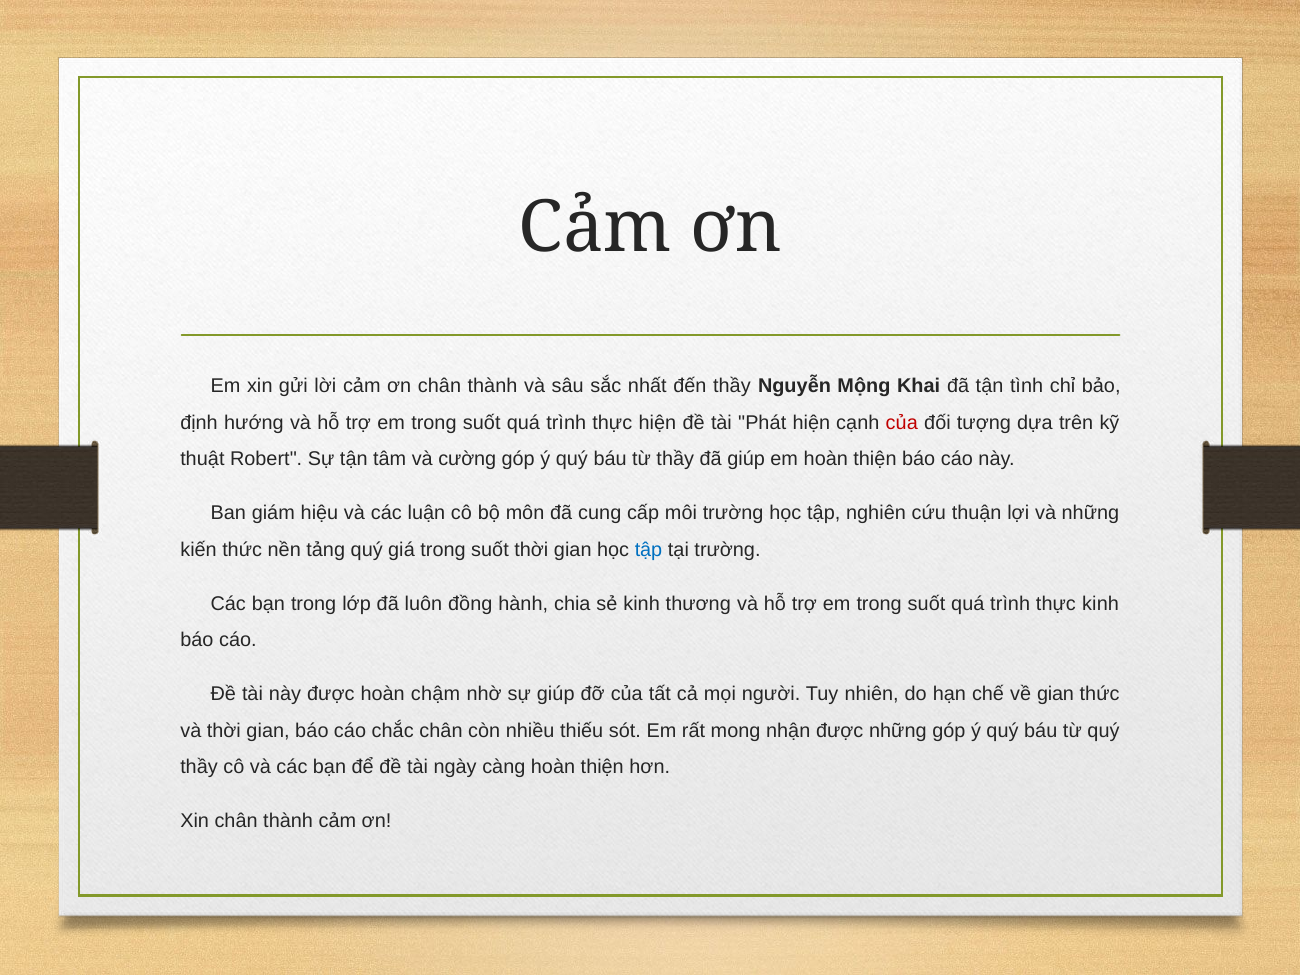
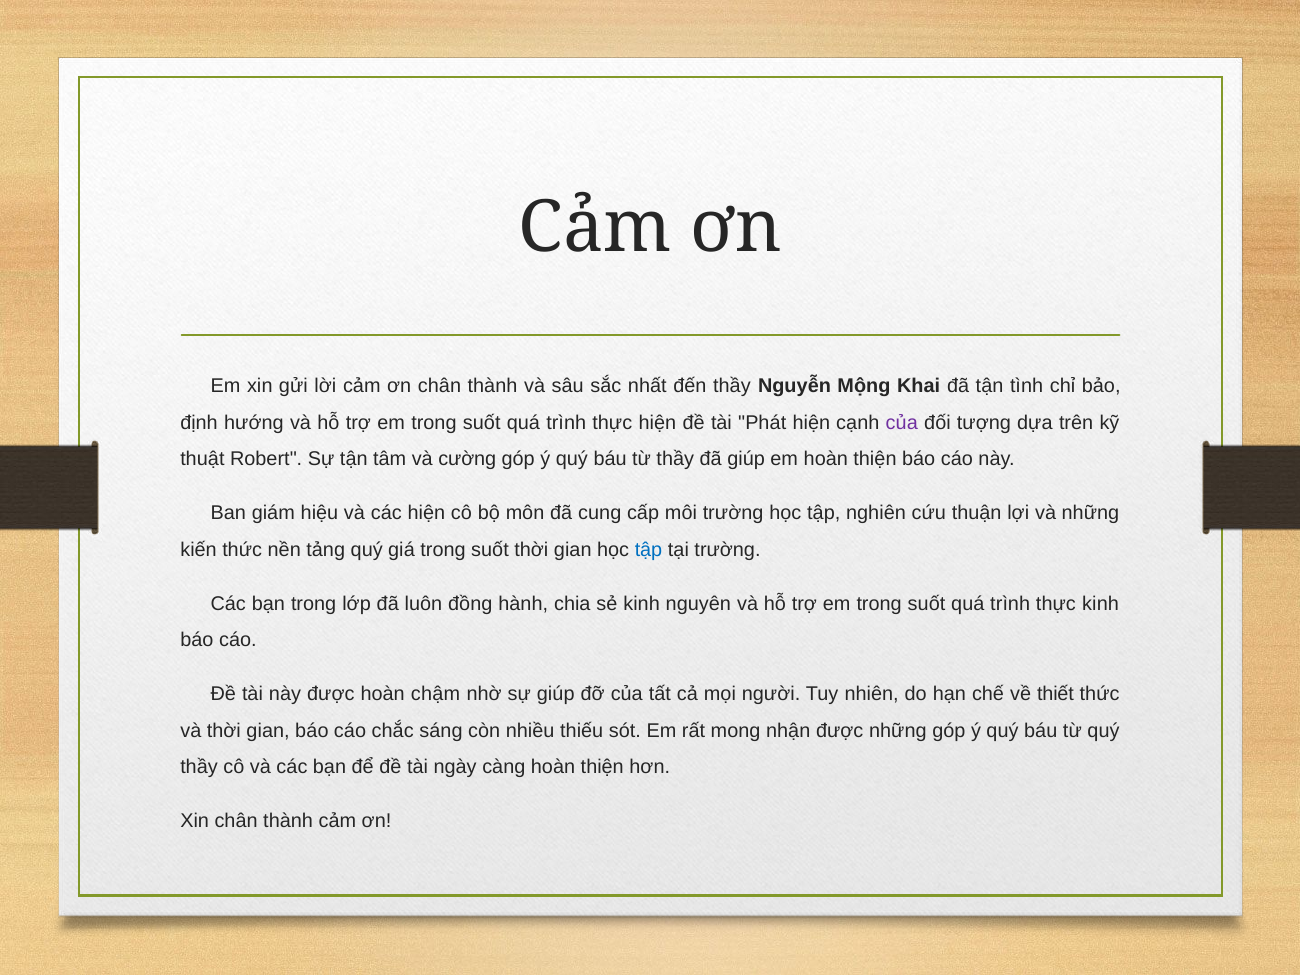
của colour: red -> purple (902, 423)
các luận: luận -> hiện (426, 513)
thương: thương -> nguyên (698, 604)
về gian: gian -> thiết (1055, 694)
chắc chân: chân -> sáng (441, 730)
